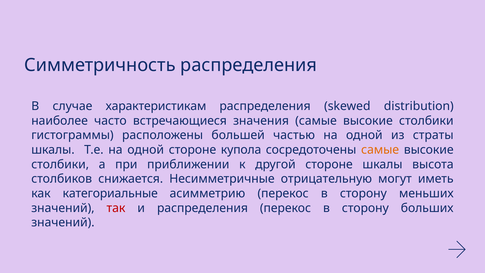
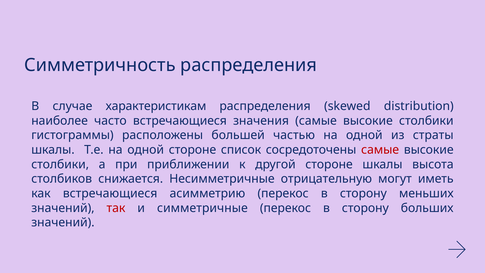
купола: купола -> список (241, 150)
самые colour: orange -> red (380, 150)
как категориальные: категориальные -> встречающиеся (110, 193)
и распределения: распределения -> симметричные (202, 208)
